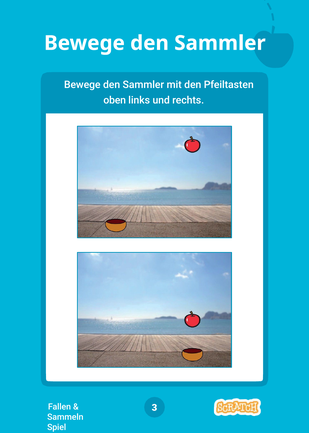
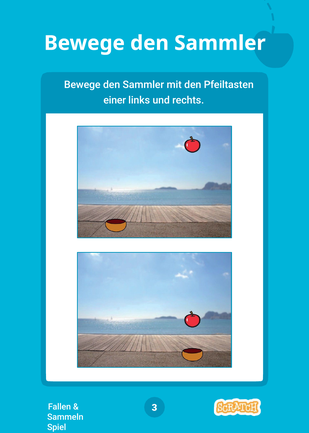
oben: oben -> einer (115, 100)
